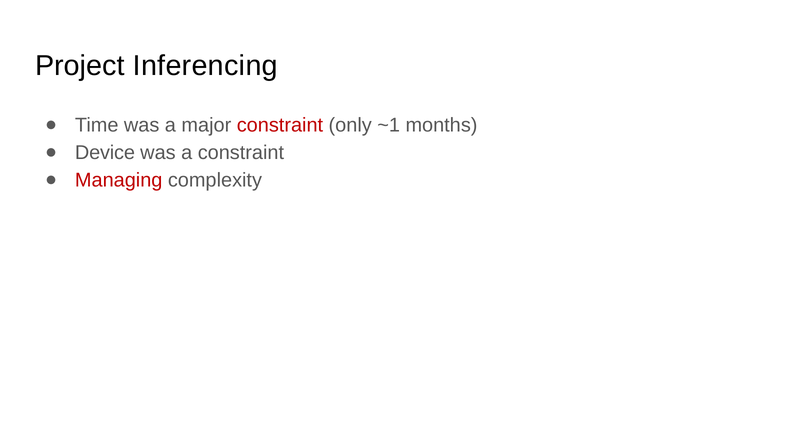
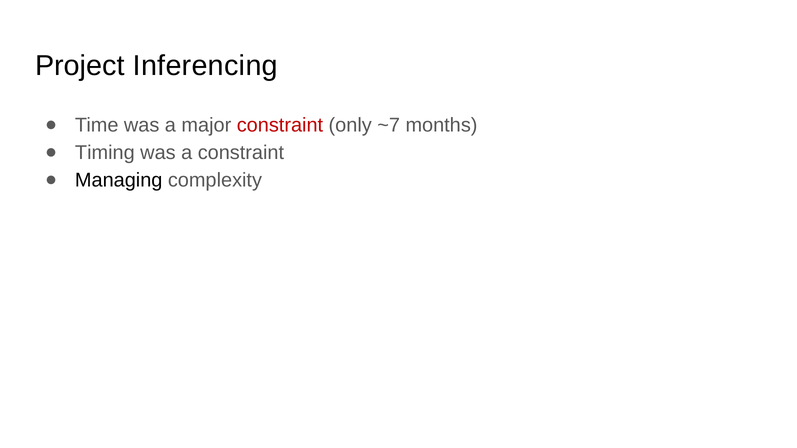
~1: ~1 -> ~7 (389, 125)
Device: Device -> Timing (105, 153)
Managing colour: red -> black (119, 180)
